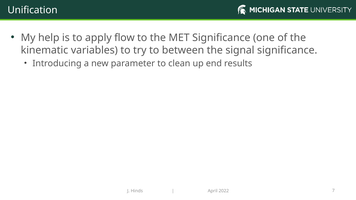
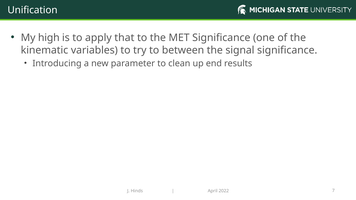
help: help -> high (49, 38)
flow: flow -> that (124, 38)
